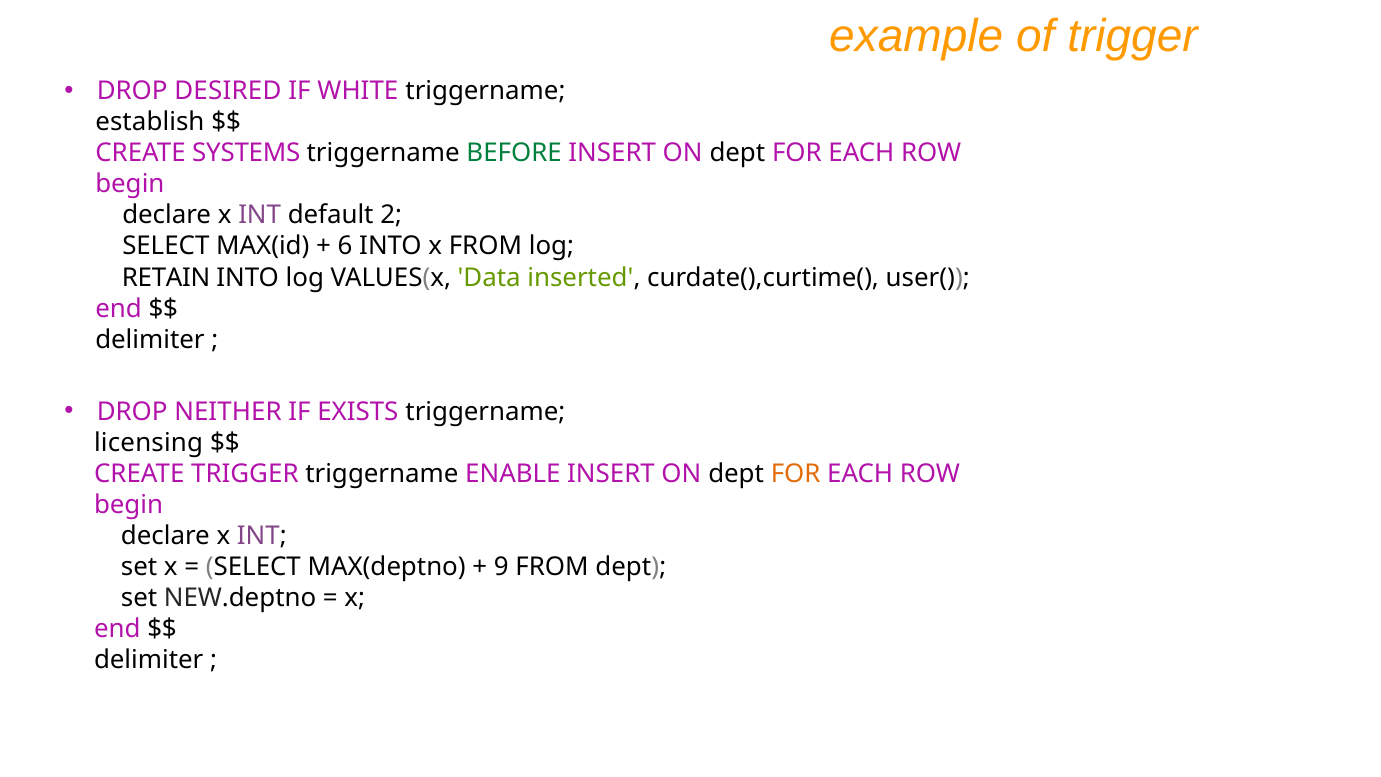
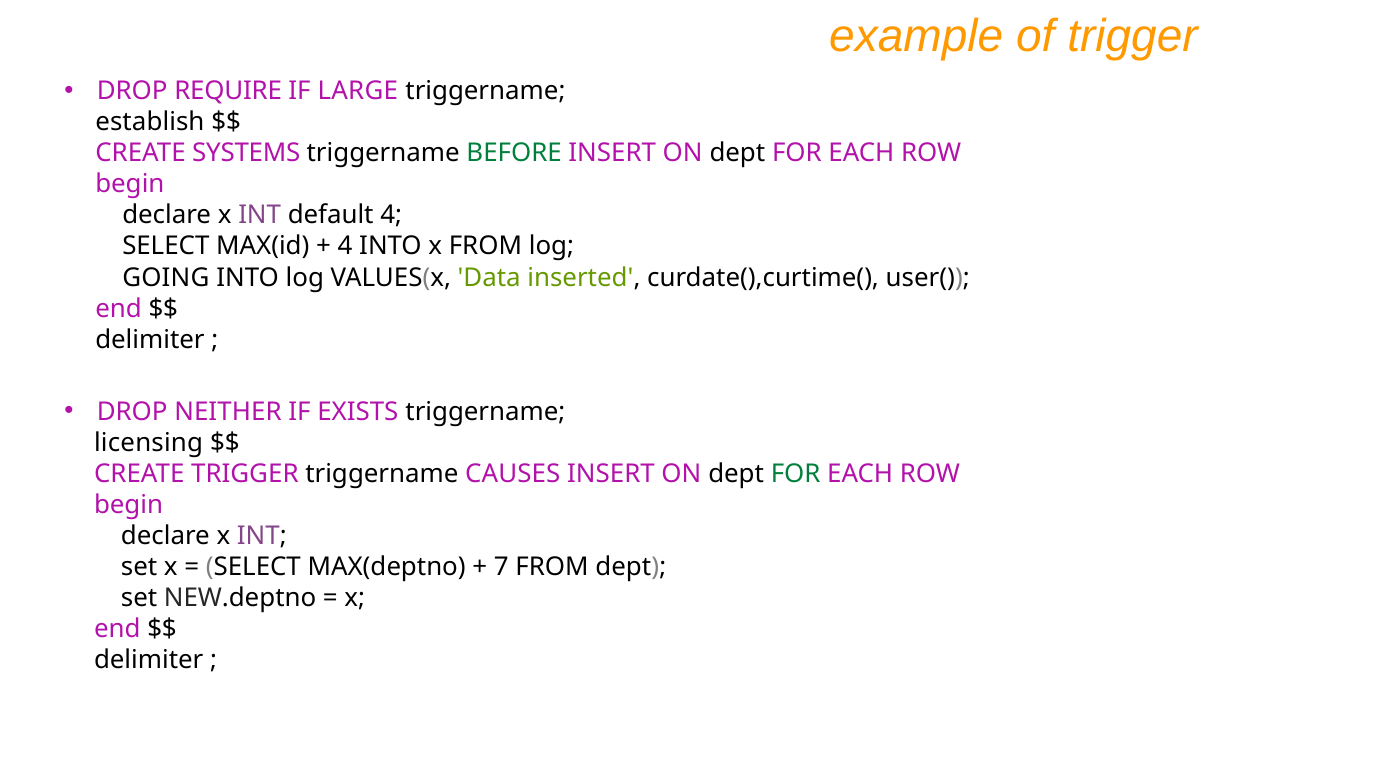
DESIRED: DESIRED -> REQUIRE (228, 91)
WHITE: WHITE -> LARGE (358, 91)
default 2: 2 -> 4 (391, 215)
6: 6 -> 4 (345, 246)
RETAIN: RETAIN -> GOING (166, 277)
ENABLE: ENABLE -> CAUSES (513, 474)
FOR colour: orange -> green (796, 474)
9: 9 -> 7 (501, 567)
